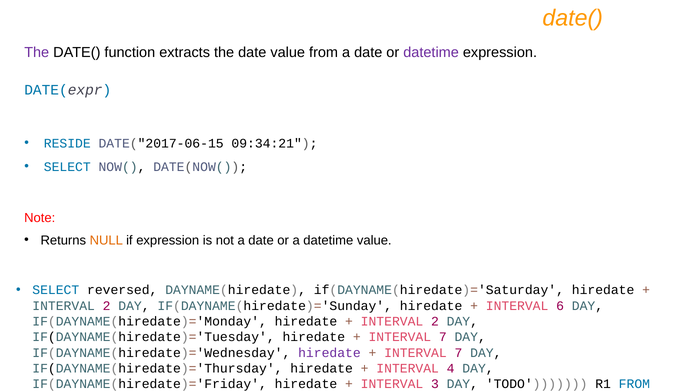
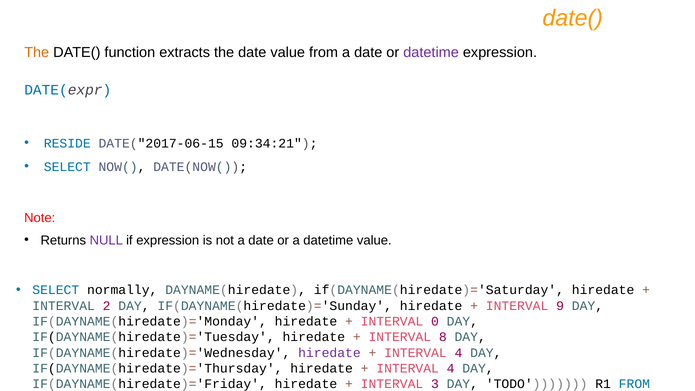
The colour: purple -> orange (37, 52)
NULL colour: orange -> purple (106, 240)
reversed: reversed -> normally (122, 290)
6: 6 -> 9 (560, 306)
2: 2 -> 0 (435, 321)
7: 7 -> 8 (443, 337)
7: 7 -> 4 (458, 353)
